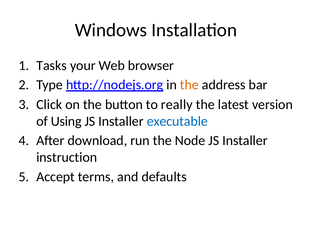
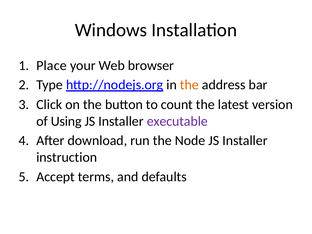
Tasks: Tasks -> Place (52, 65)
really: really -> count (177, 105)
executable colour: blue -> purple (177, 121)
